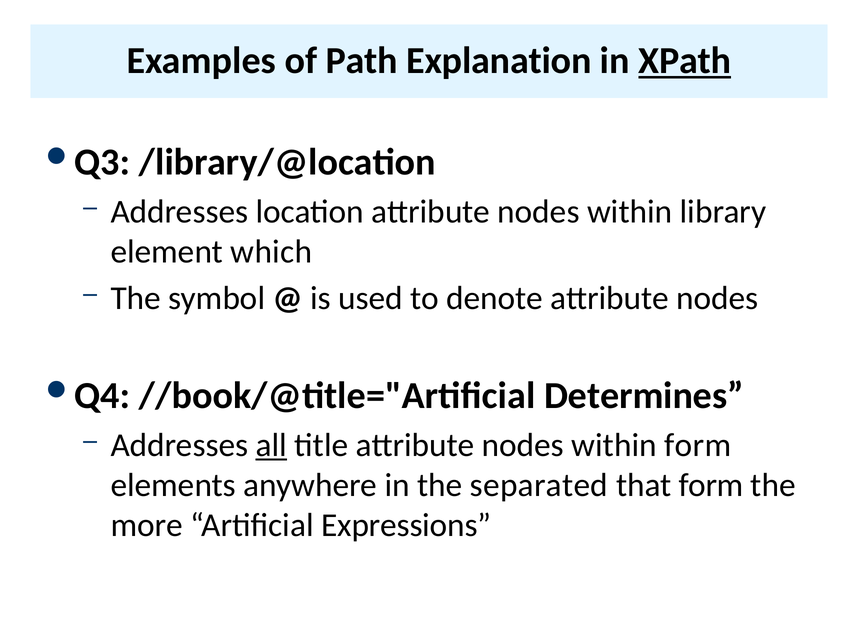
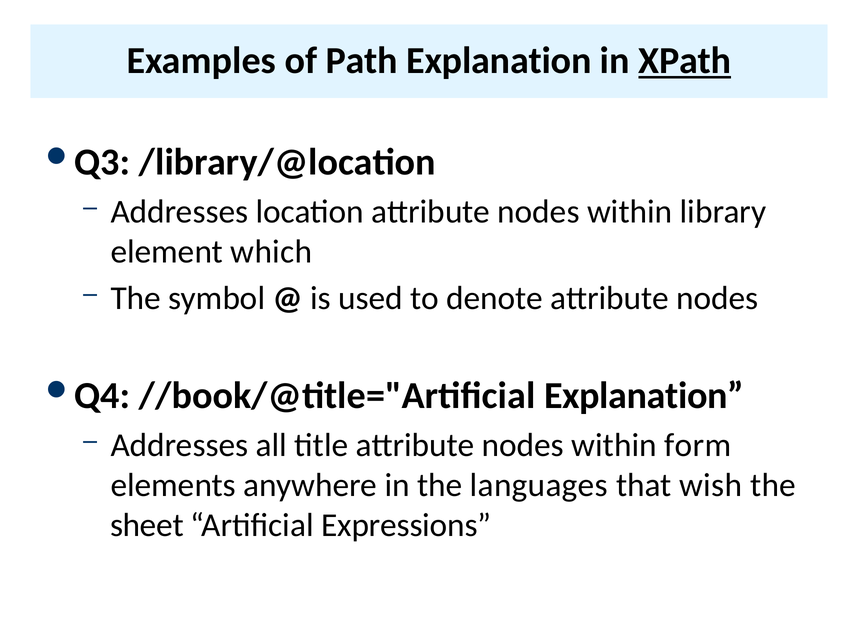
//book/@title="Artificial Determines: Determines -> Explanation (644, 396)
all underline: present -> none (271, 445)
separated: separated -> languages (539, 485)
that form: form -> wish (711, 485)
more: more -> sheet (147, 526)
